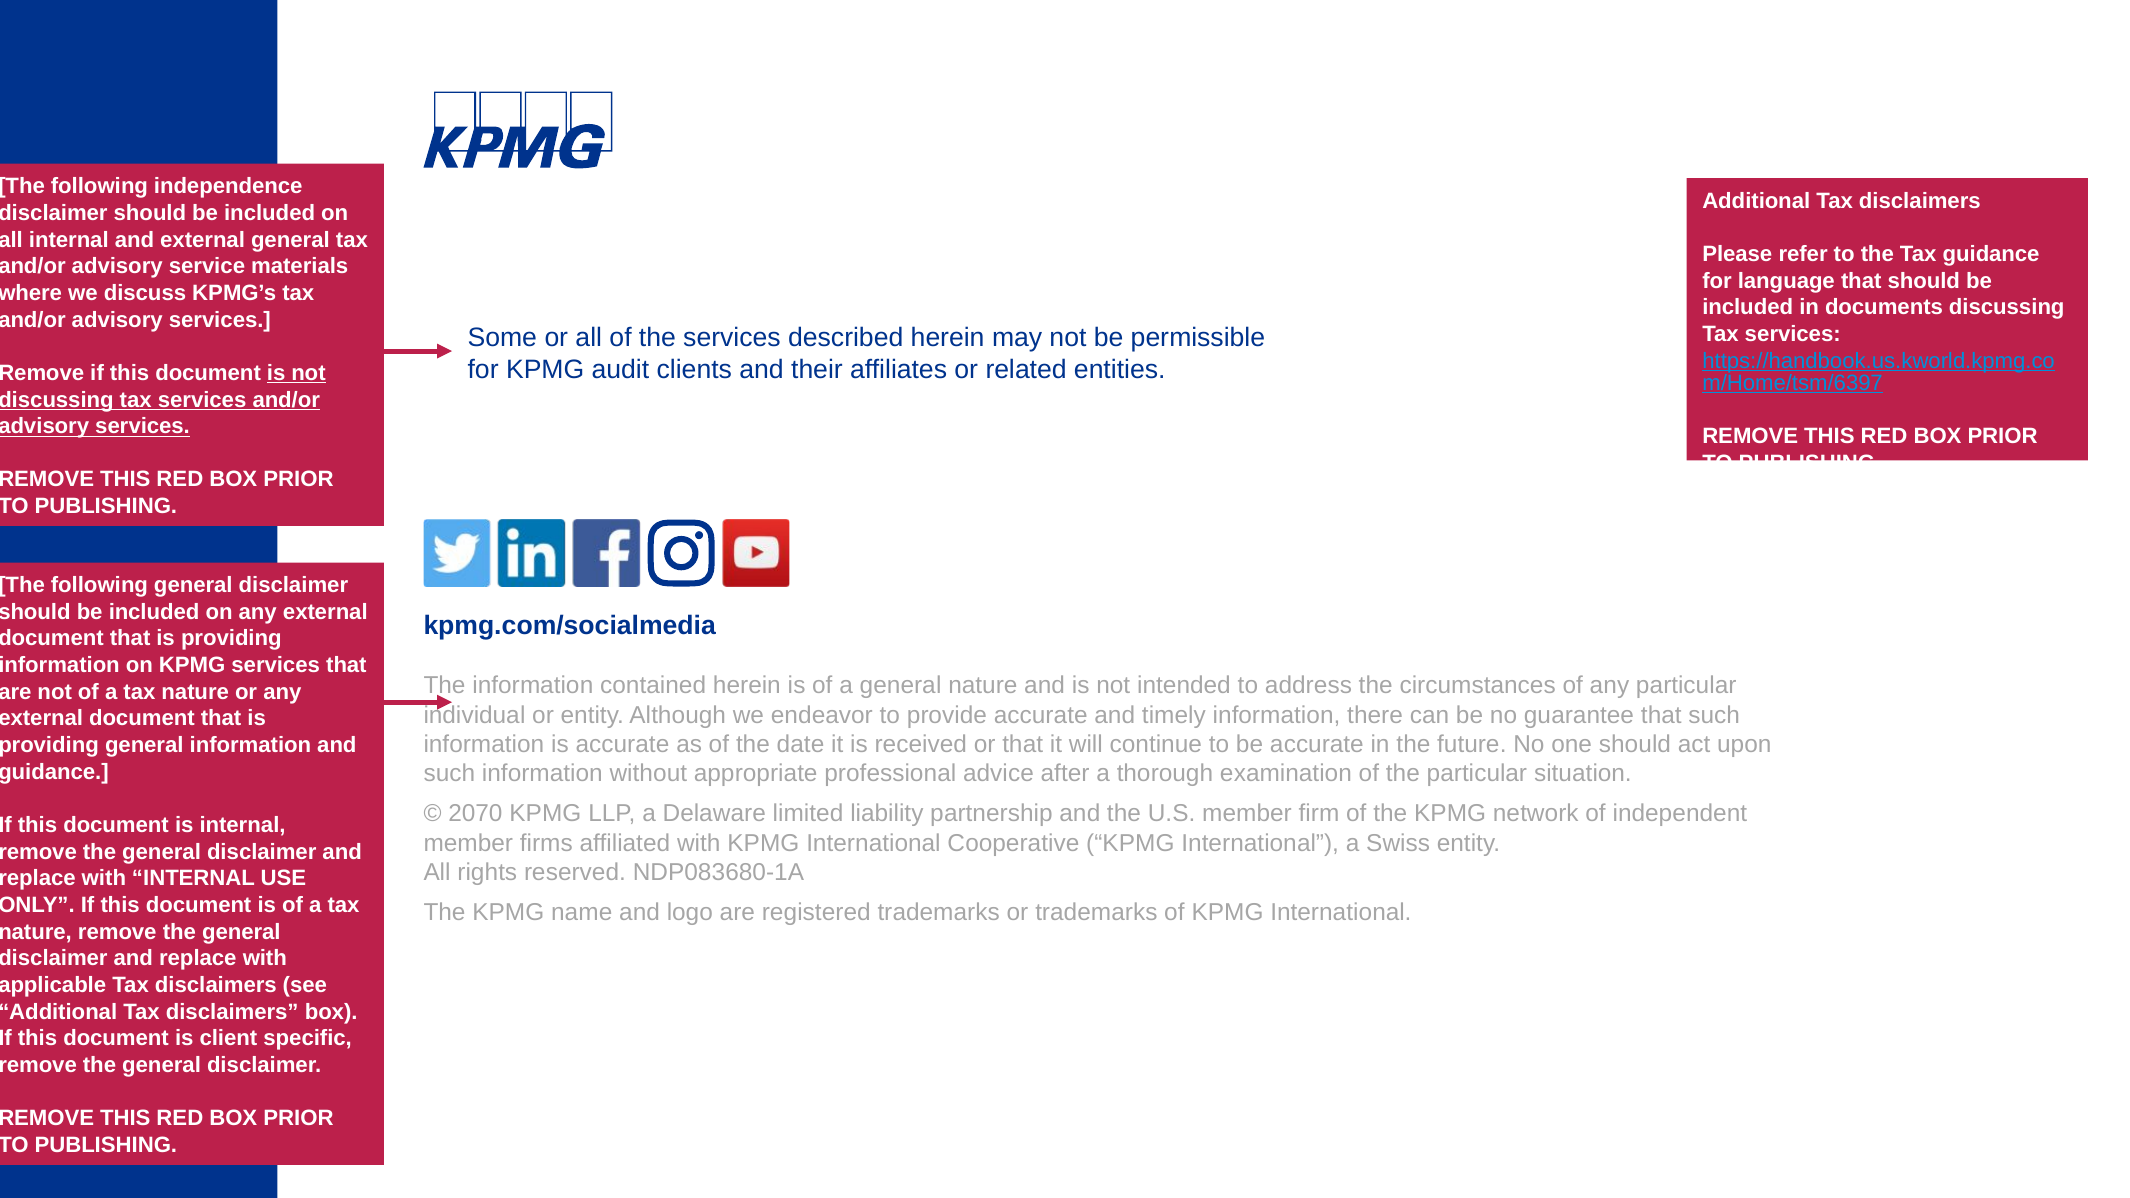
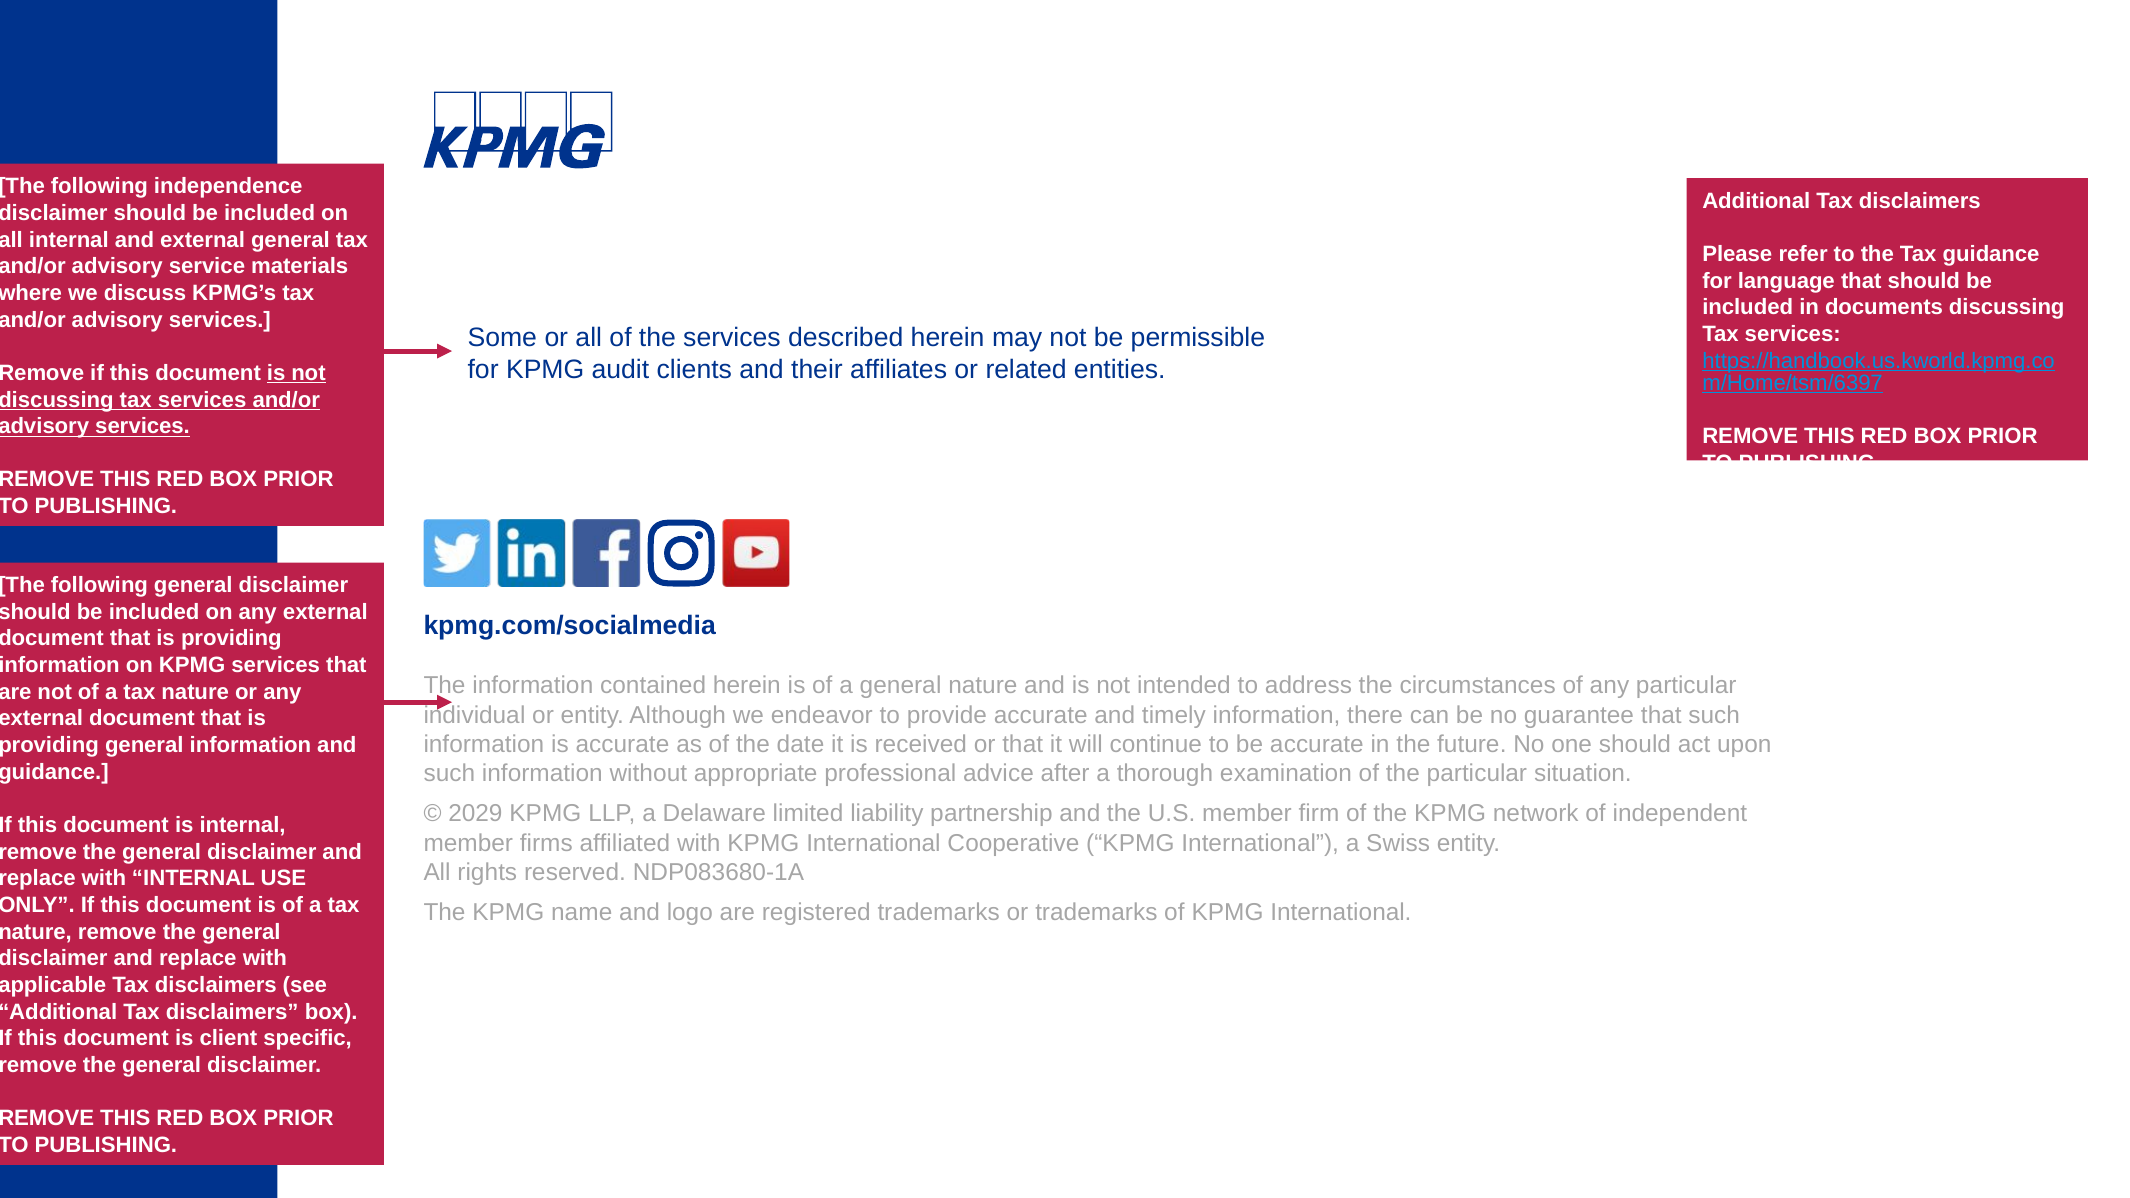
2070: 2070 -> 2029 (475, 814)
